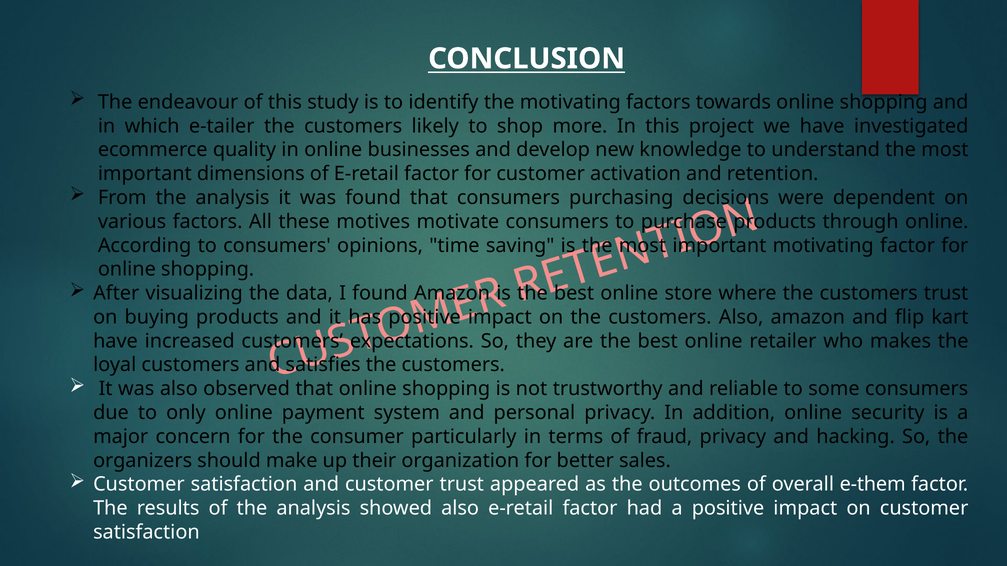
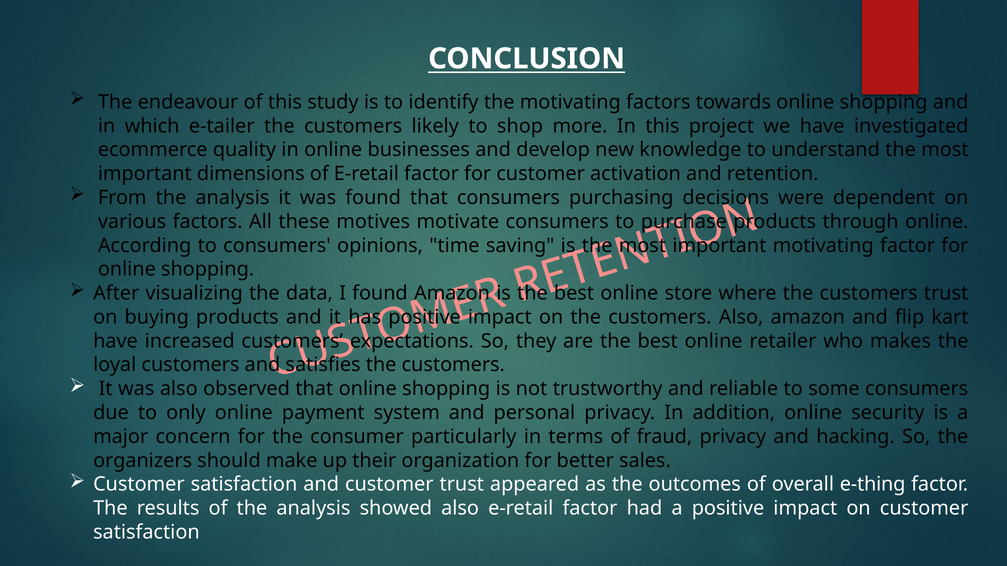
e-them: e-them -> e-thing (873, 485)
